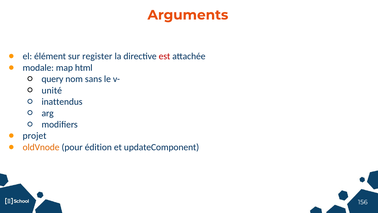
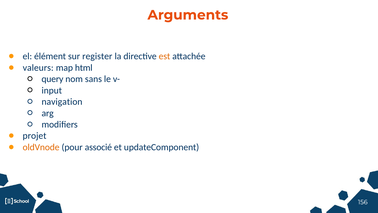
est colour: red -> orange (164, 56)
modale: modale -> valeurs (38, 68)
unité: unité -> input (52, 90)
inattendus: inattendus -> navigation (62, 102)
édition: édition -> associé (98, 147)
